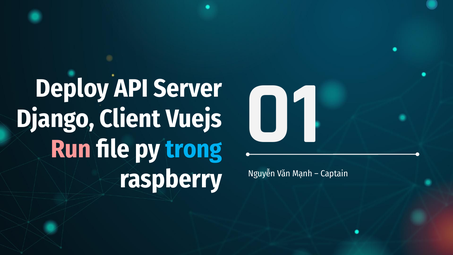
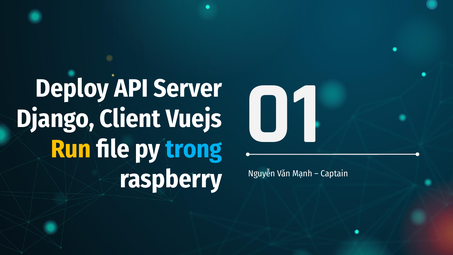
Run colour: pink -> yellow (71, 149)
